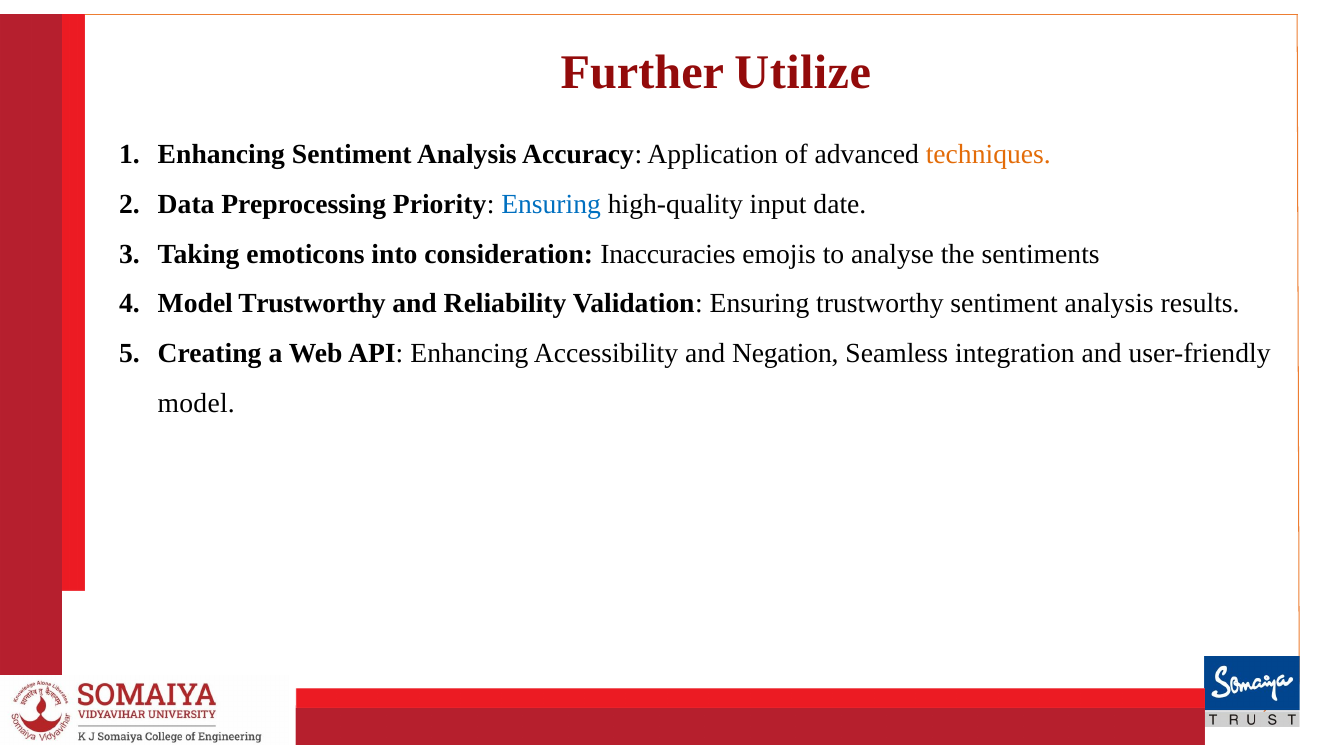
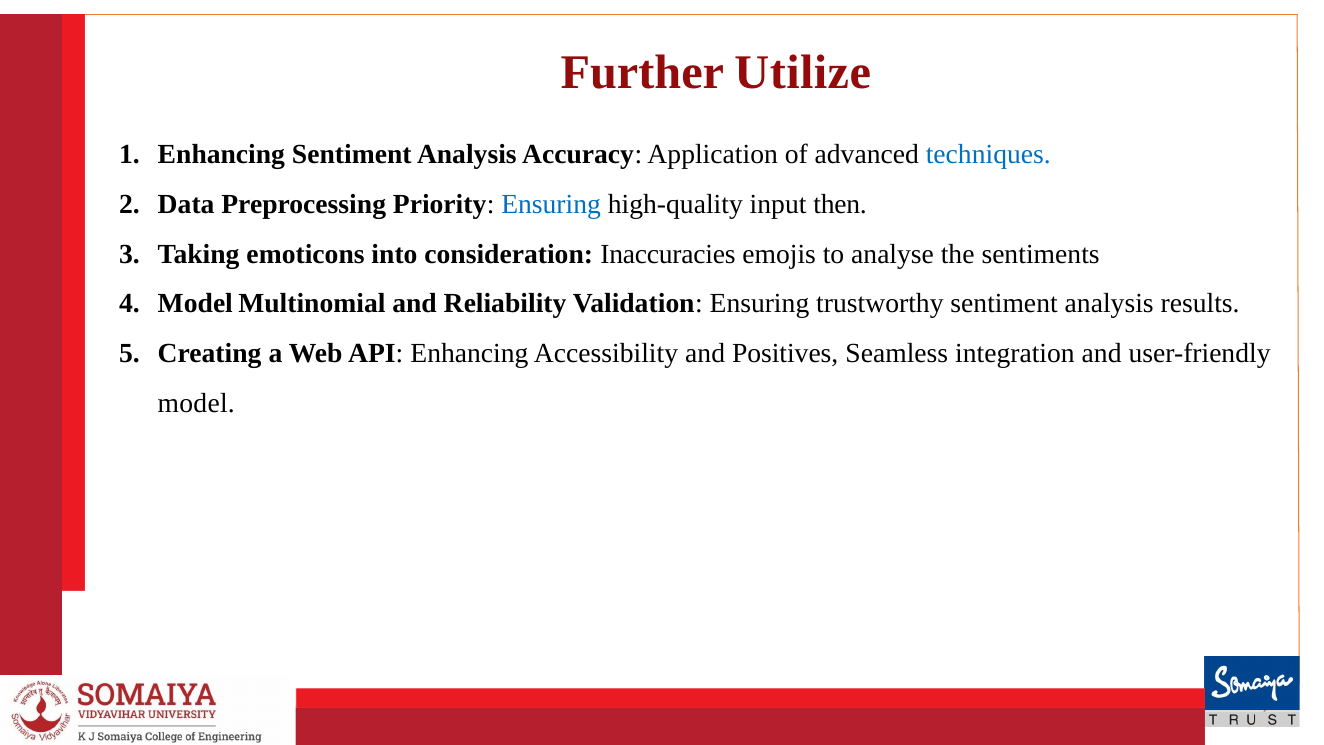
techniques colour: orange -> blue (988, 155)
date: date -> then (840, 204)
Model Trustworthy: Trustworthy -> Multinomial (312, 304)
Negation: Negation -> Positives (785, 353)
